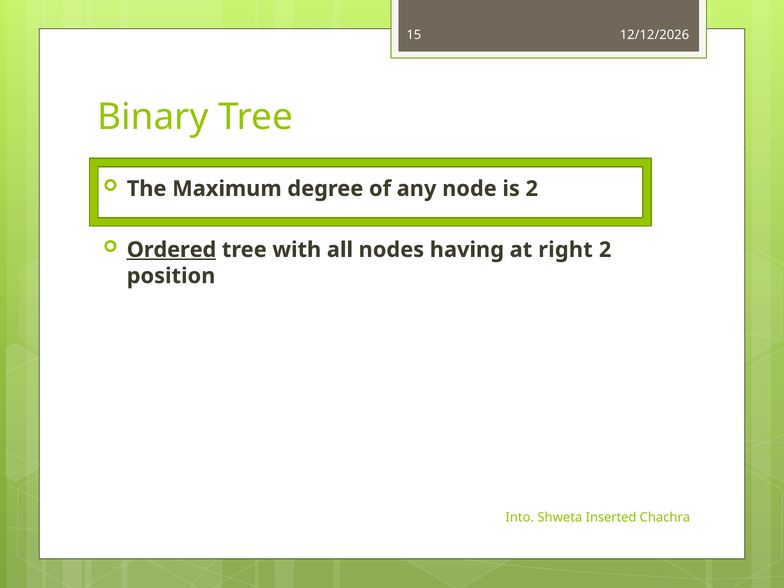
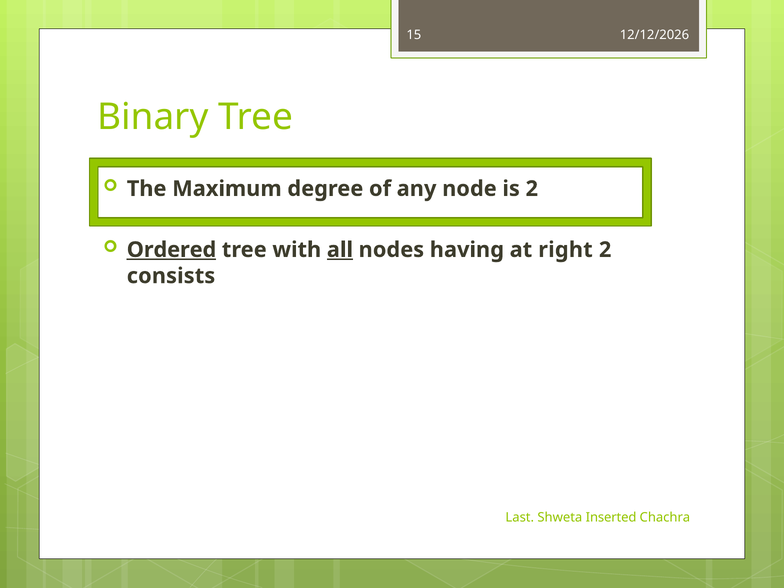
all underline: none -> present (340, 250)
position: position -> consists (171, 276)
Into: Into -> Last (520, 517)
